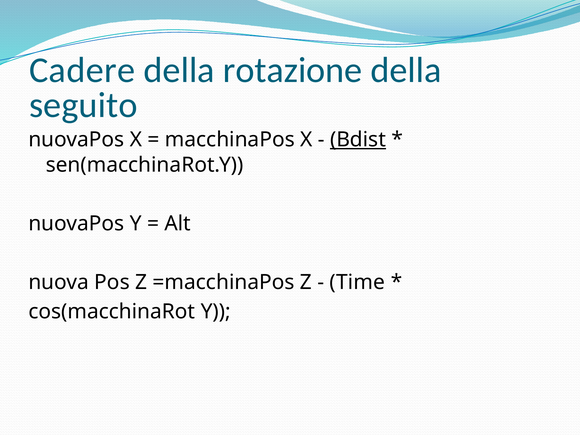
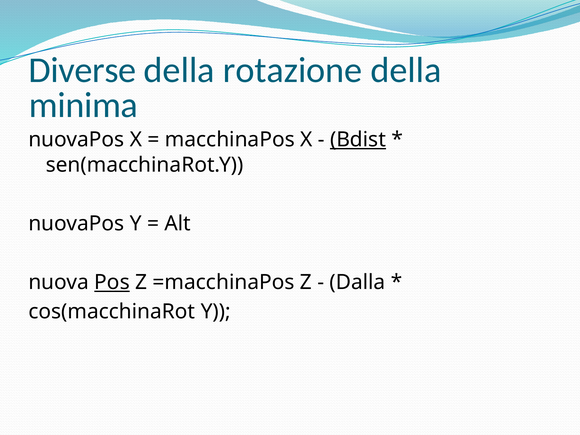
Cadere: Cadere -> Diverse (82, 70)
seguito: seguito -> minima (83, 105)
Pos underline: none -> present (112, 282)
Time: Time -> Dalla (357, 282)
